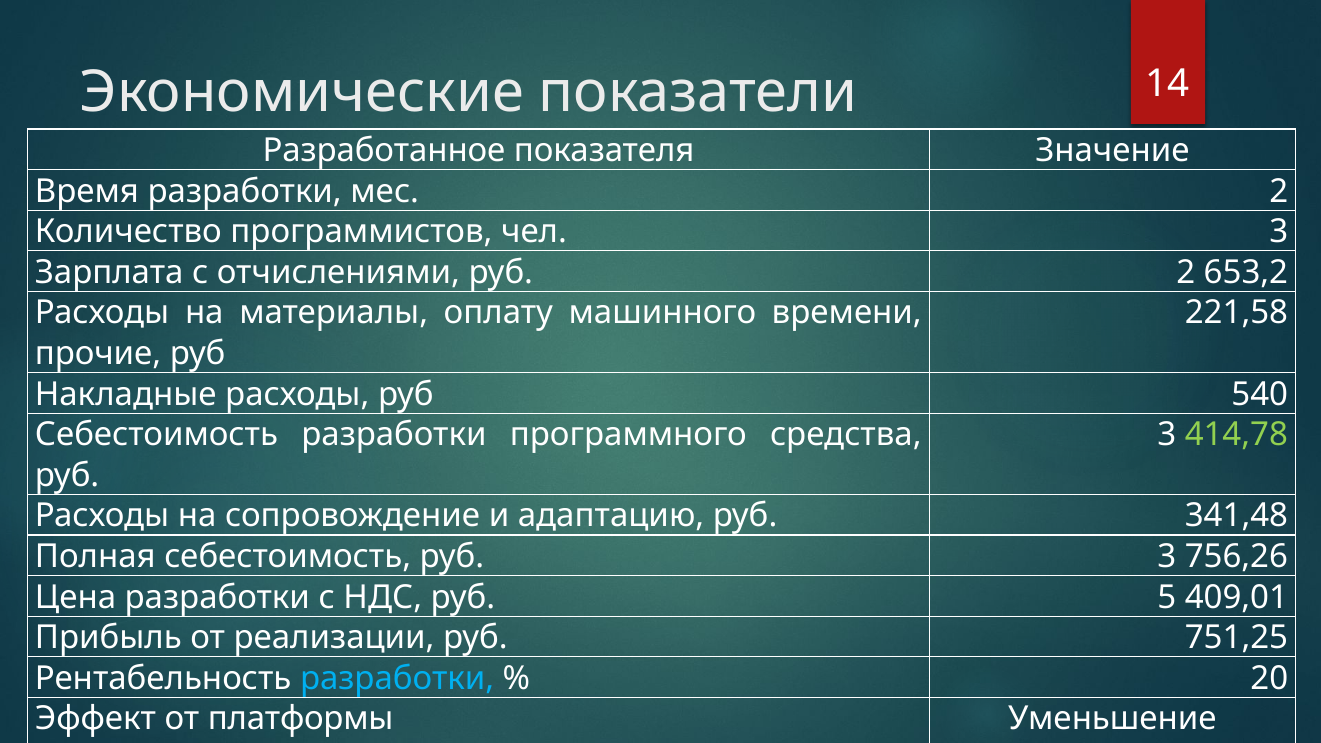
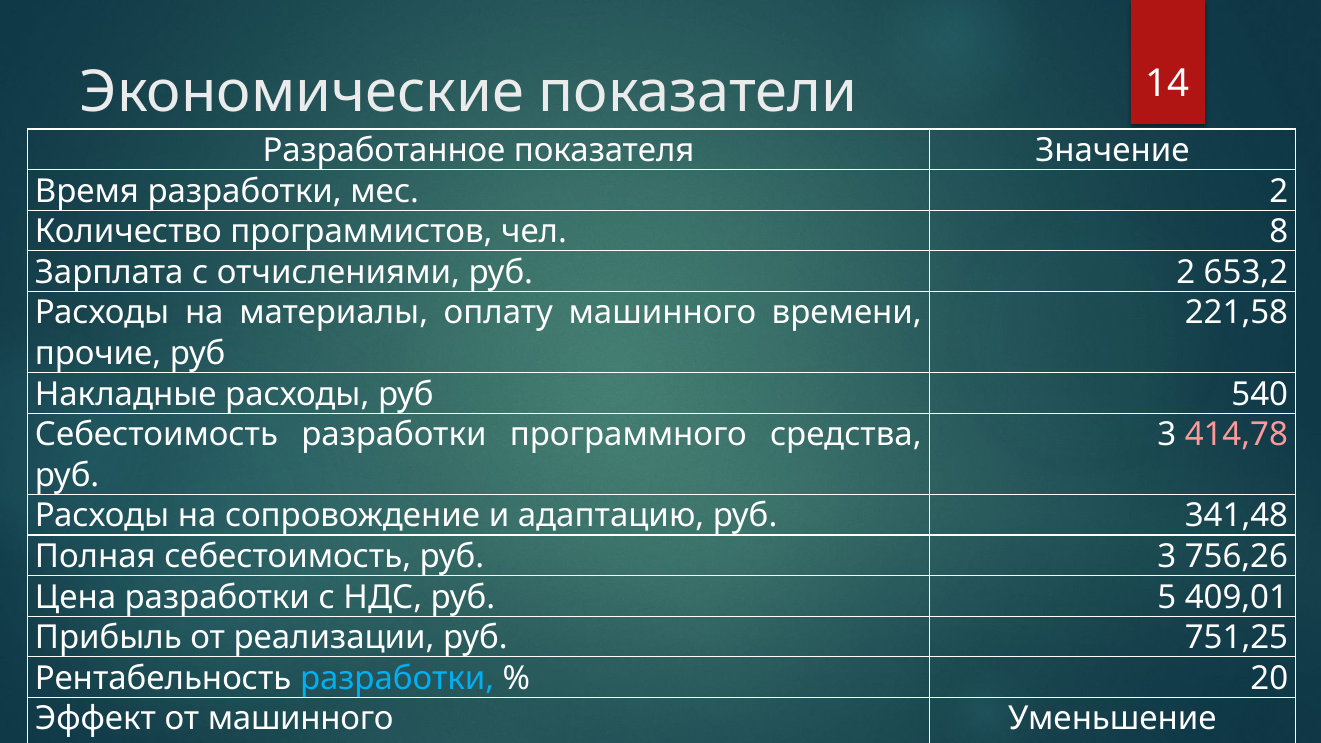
чел 3: 3 -> 8 (1279, 232)
414,78 colour: light green -> pink (1236, 435)
от платформы: платформы -> машинного (301, 719)
